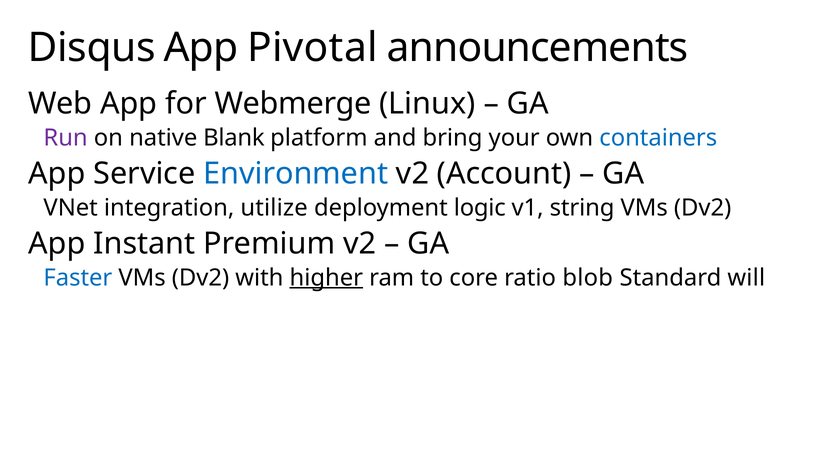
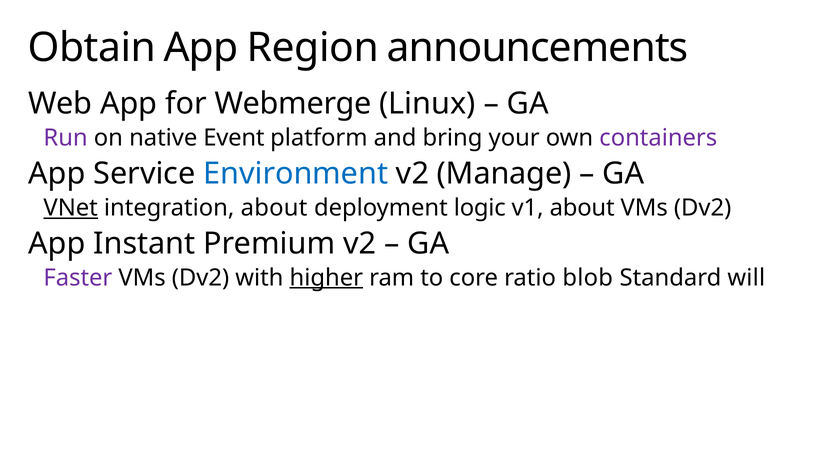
Disqus: Disqus -> Obtain (92, 48)
Pivotal: Pivotal -> Region (313, 48)
Blank: Blank -> Event (234, 138)
containers colour: blue -> purple (658, 138)
Account: Account -> Manage (504, 173)
VNet underline: none -> present (71, 208)
integration utilize: utilize -> about (274, 208)
v1 string: string -> about (582, 208)
Faster colour: blue -> purple (78, 277)
